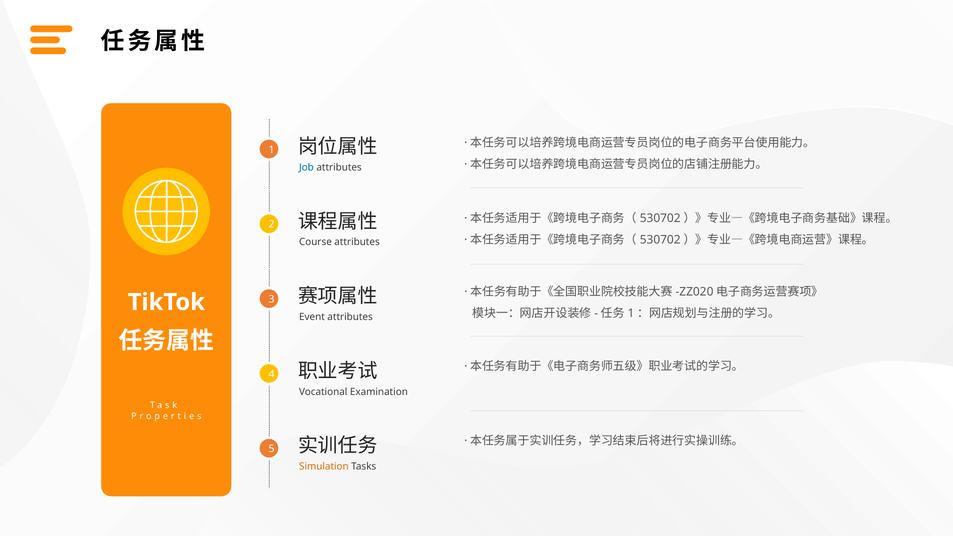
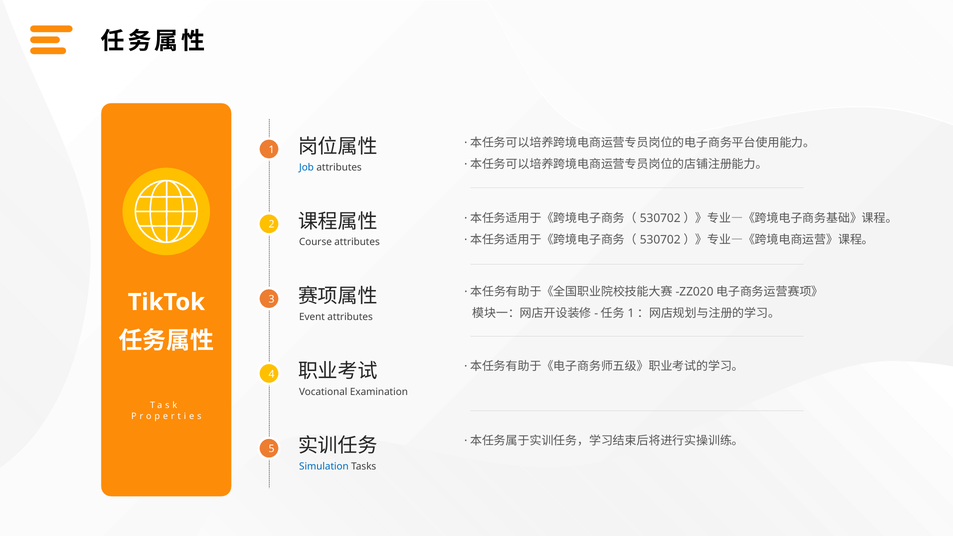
Simulation colour: orange -> blue (324, 467)
